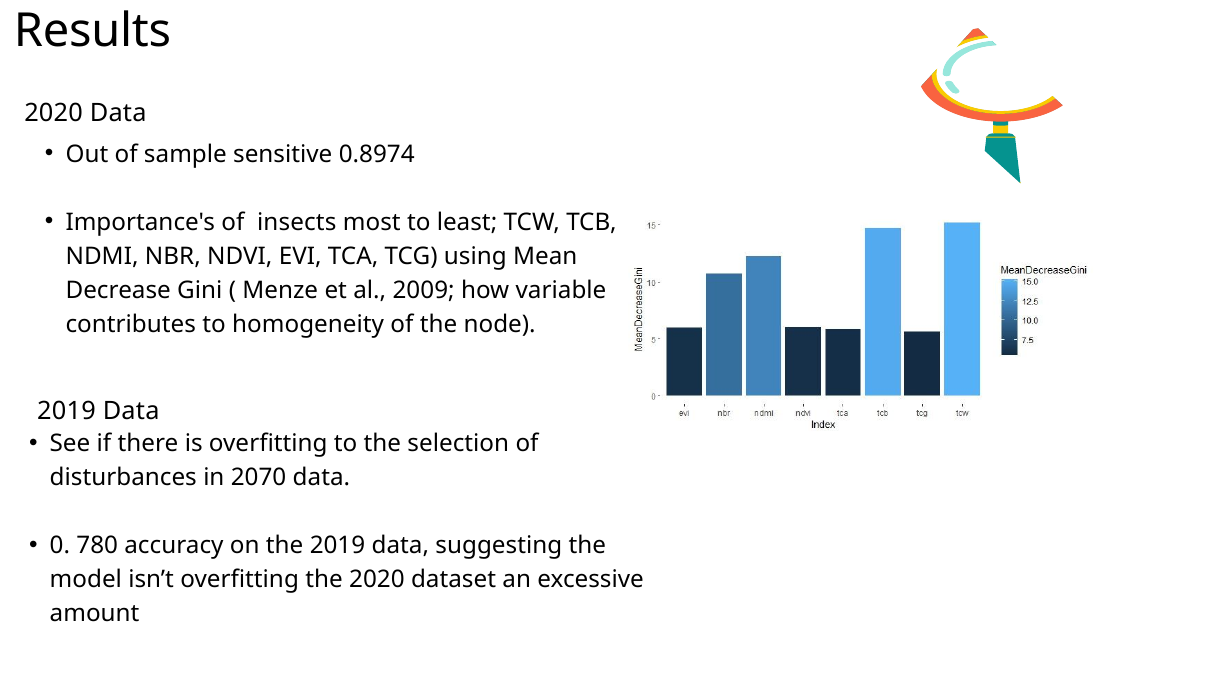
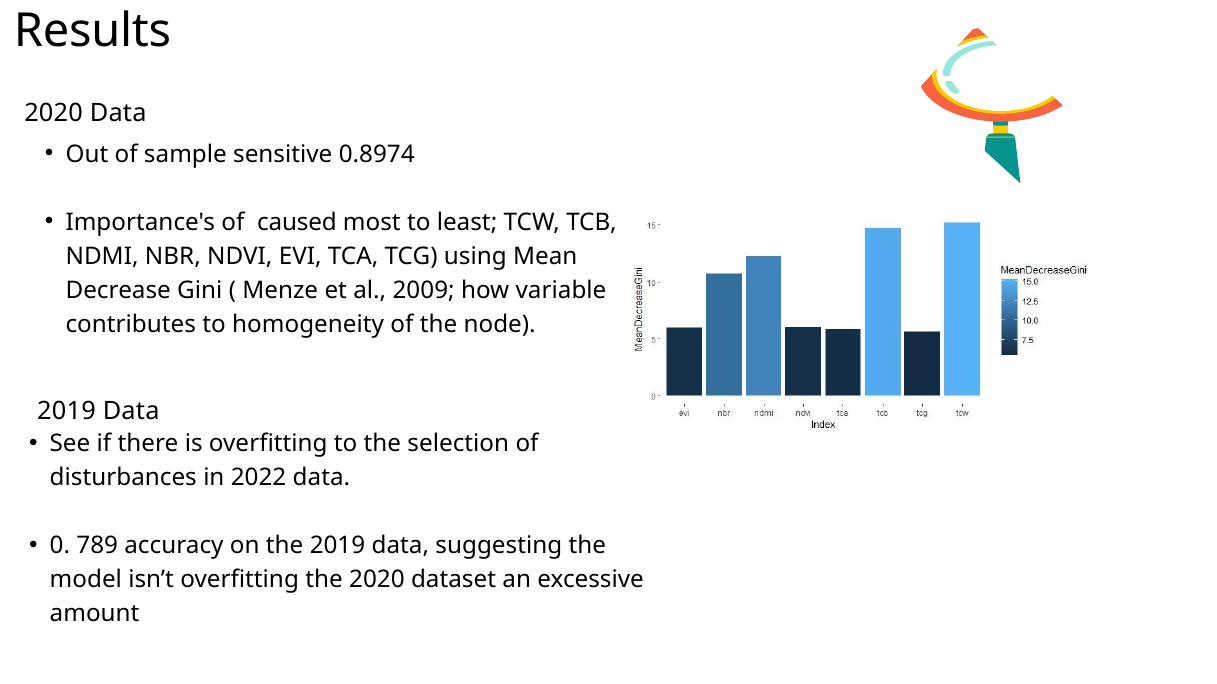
insects: insects -> caused (297, 222)
2070: 2070 -> 2022 (259, 478)
780: 780 -> 789 (97, 546)
